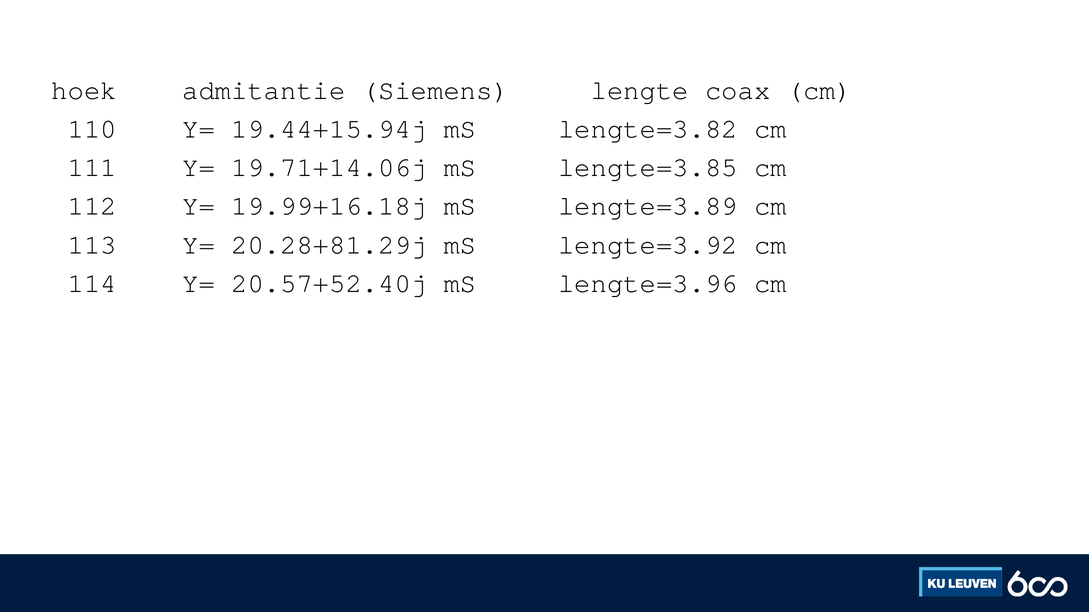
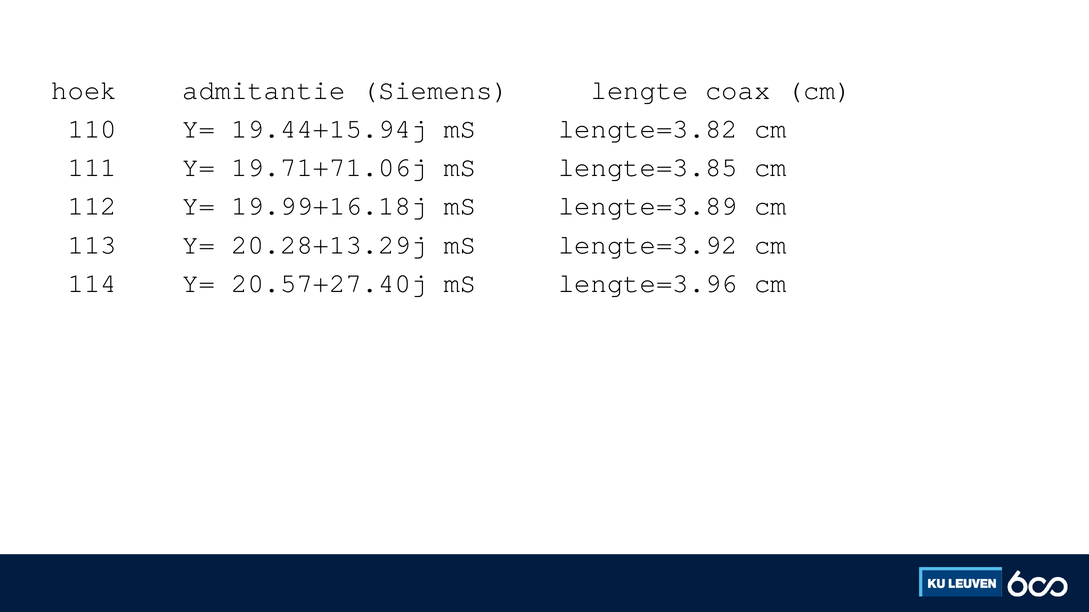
19.71+14.06j: 19.71+14.06j -> 19.71+71.06j (329, 168)
20.28+81.29j: 20.28+81.29j -> 20.28+13.29j (329, 245)
20.57+52.40j: 20.57+52.40j -> 20.57+27.40j (329, 283)
